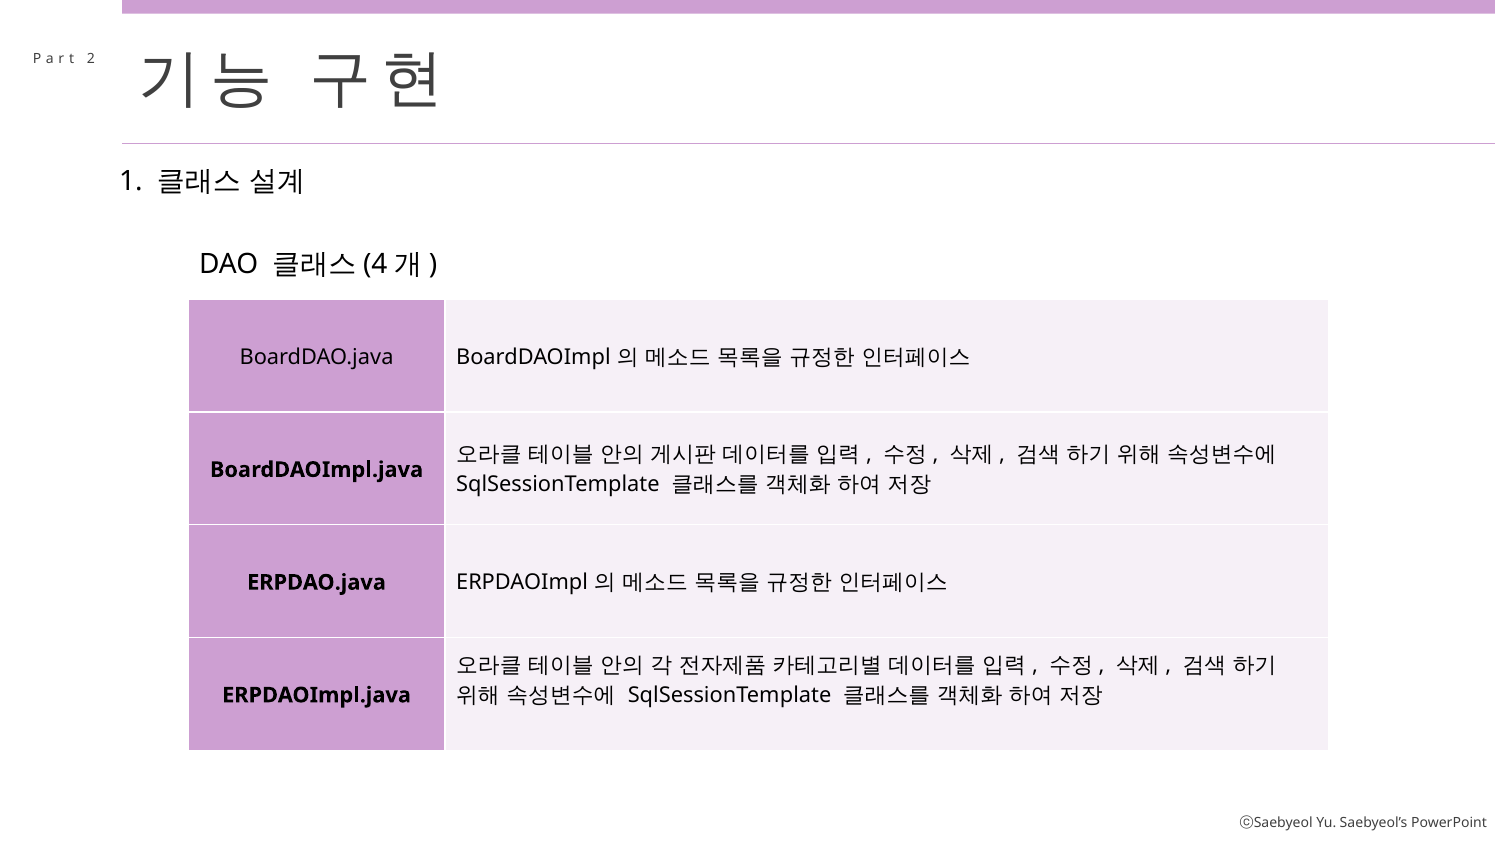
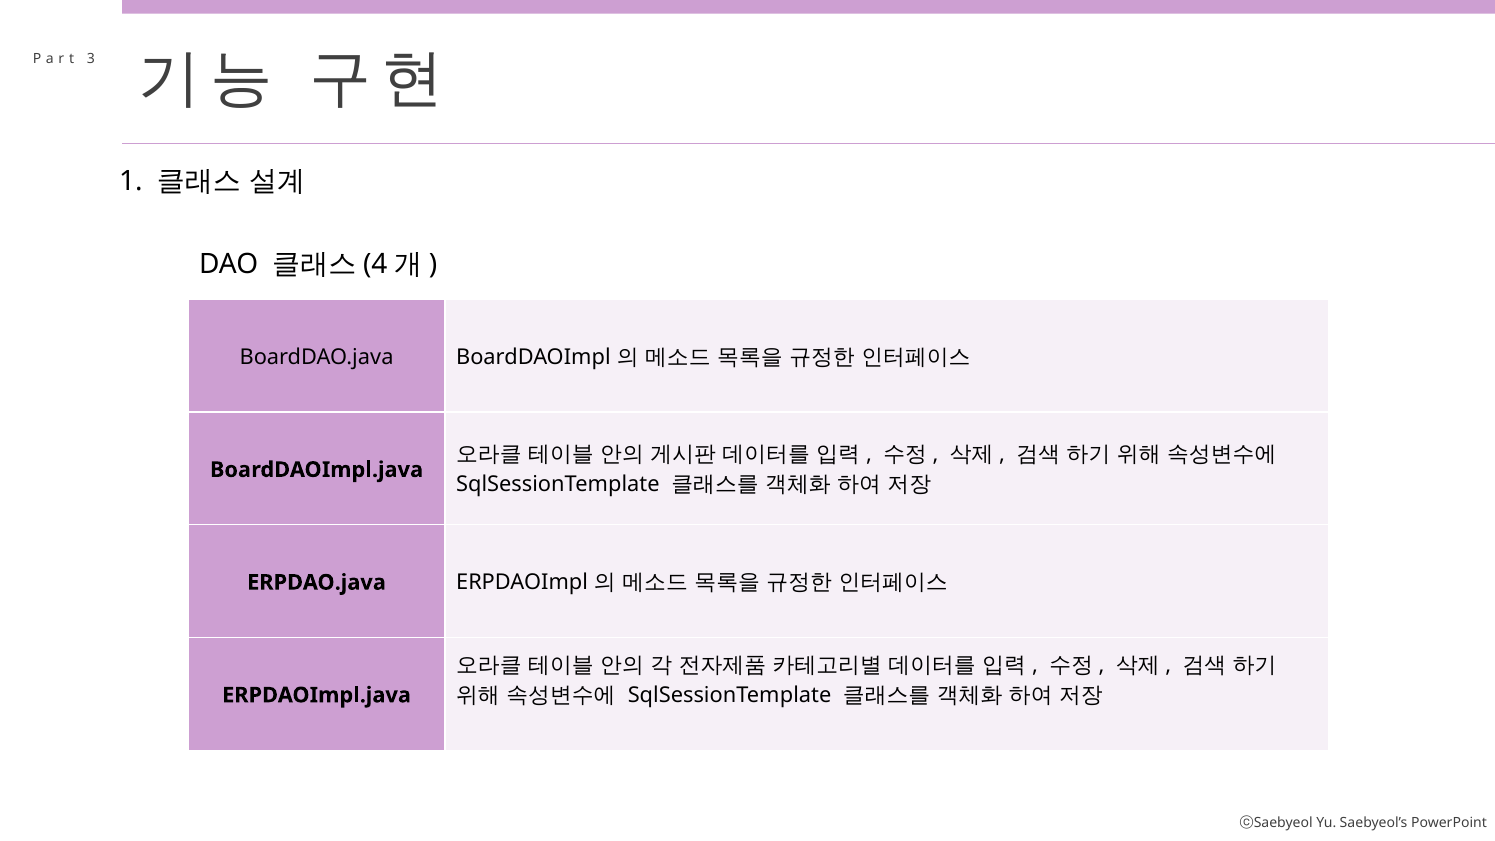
2: 2 -> 3 (91, 59)
